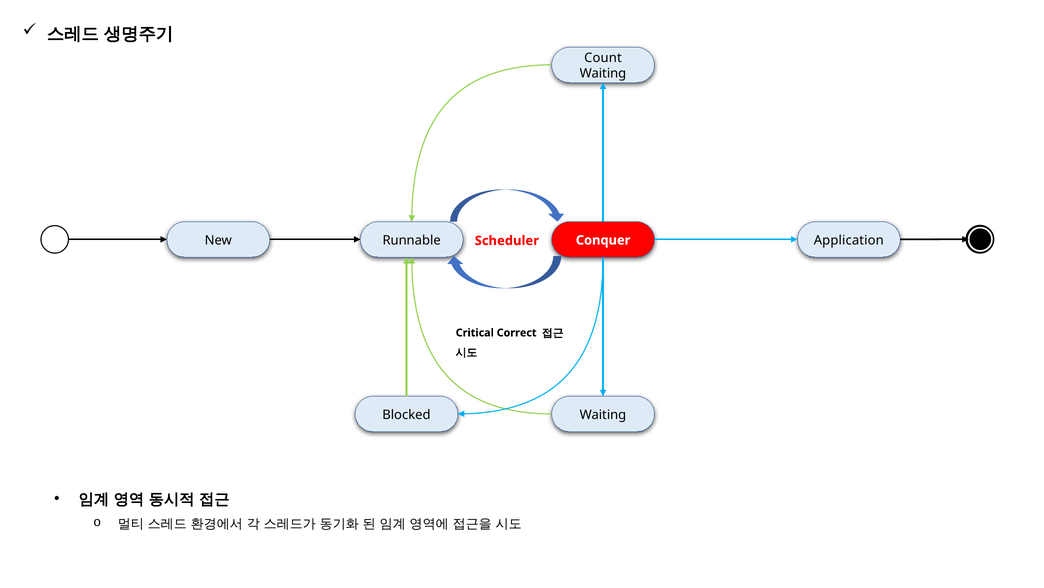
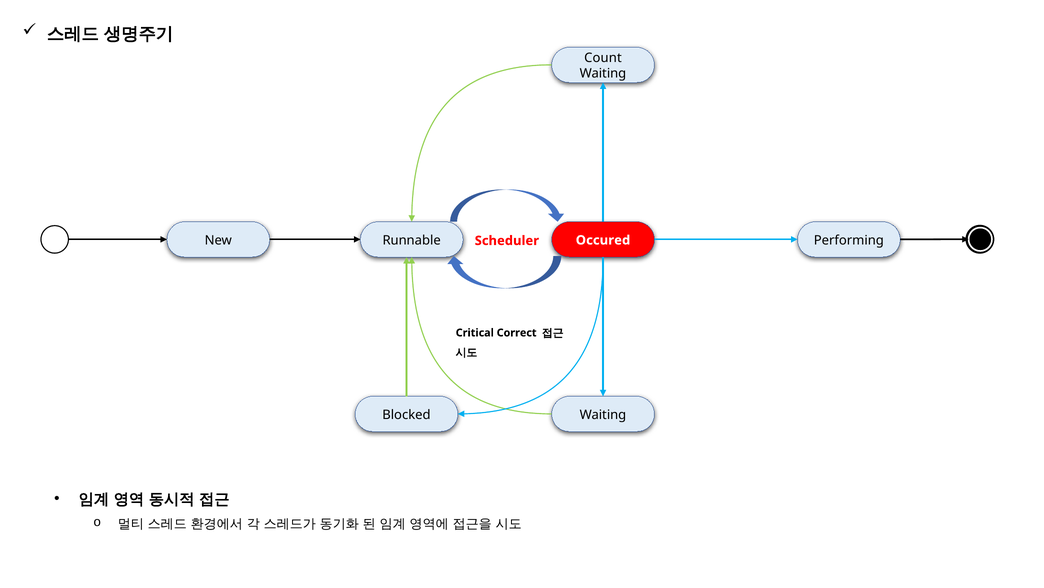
Conquer: Conquer -> Occured (603, 240)
Application: Application -> Performing (849, 240)
